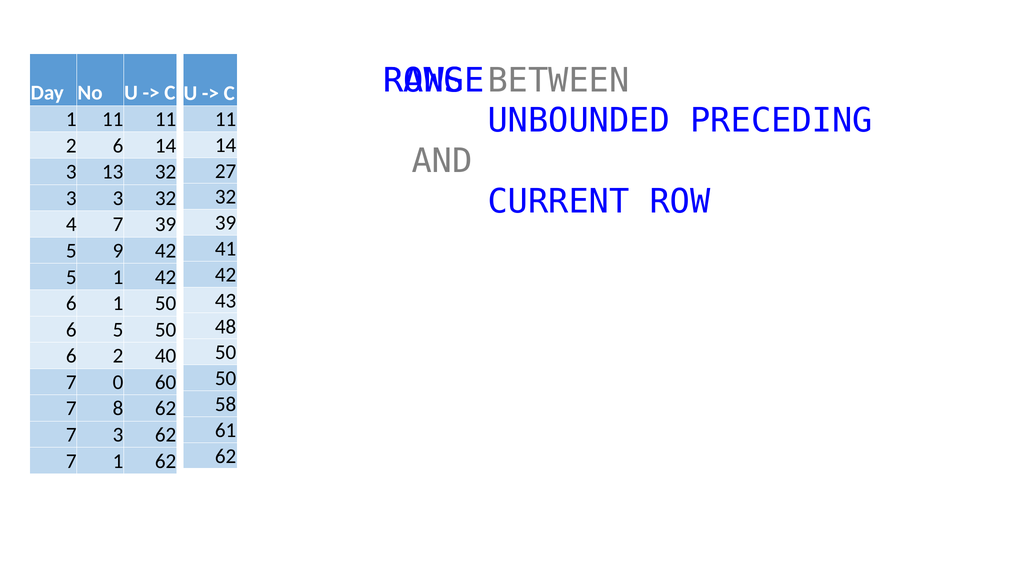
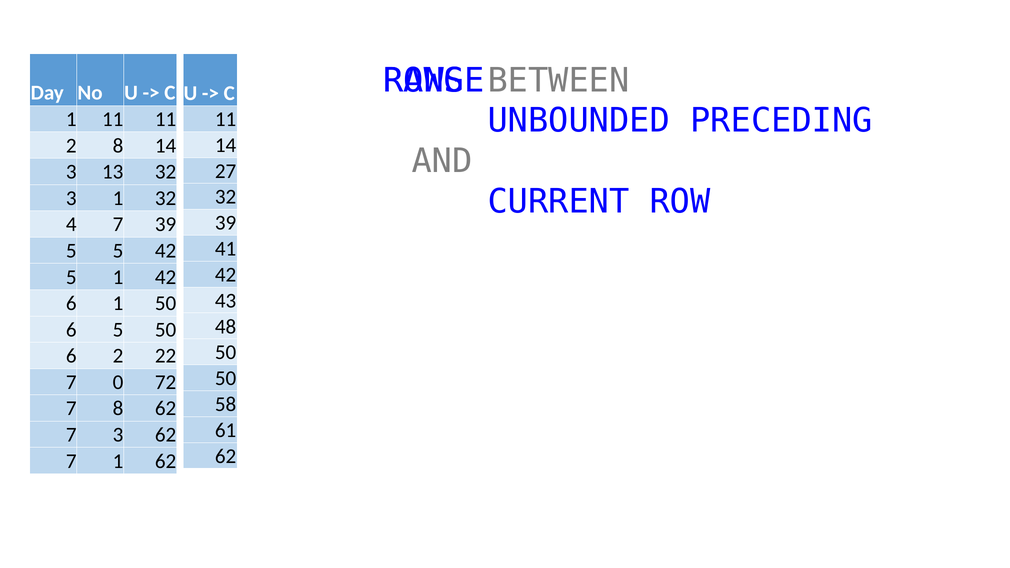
2 6: 6 -> 8 (118, 146)
3 3: 3 -> 1 (118, 198)
5 9: 9 -> 5 (118, 251)
40: 40 -> 22 (166, 356)
60: 60 -> 72 (166, 382)
